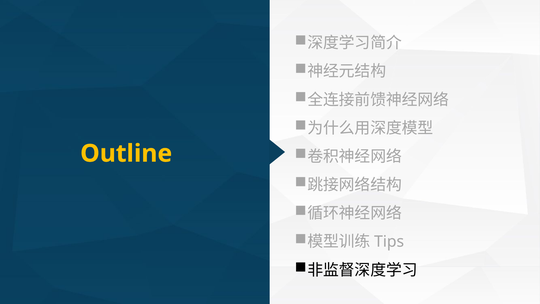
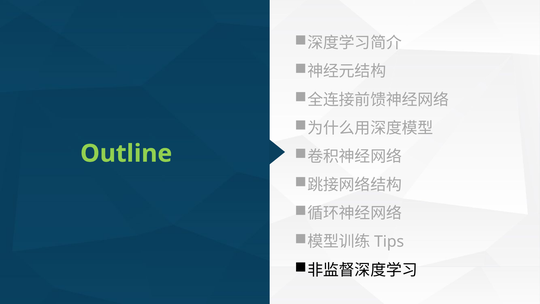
Outline colour: yellow -> light green (126, 153)
